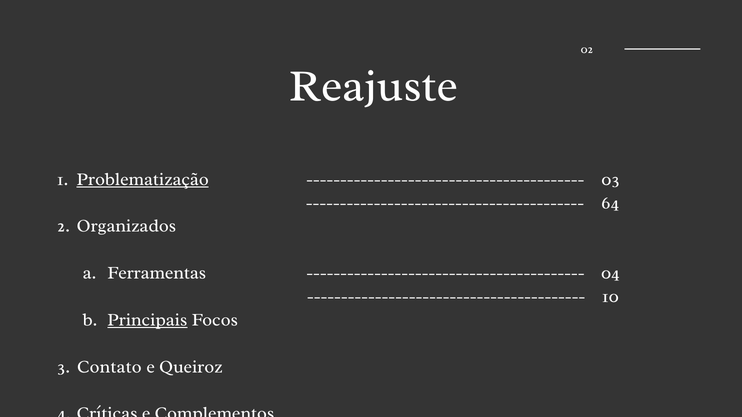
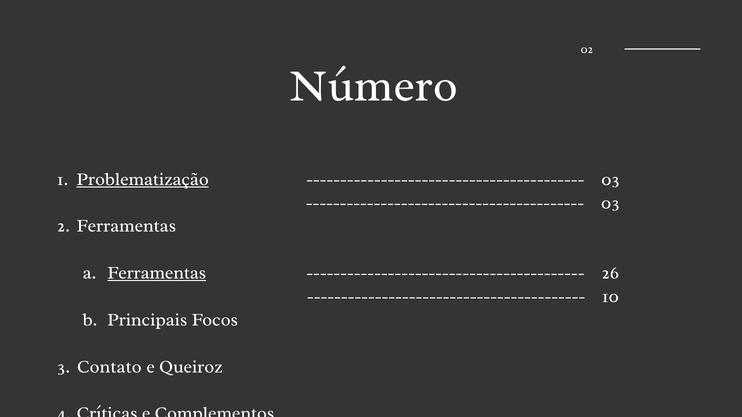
Reajuste: Reajuste -> Número (374, 86)
64: 64 -> 03 (610, 203)
Organizados: Organizados -> Ferramentas (126, 226)
Ferramentas underline: none -> present (157, 273)
04: 04 -> 26 (610, 273)
Principais underline: present -> none (147, 320)
